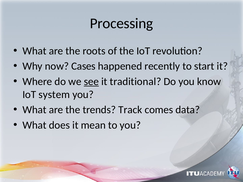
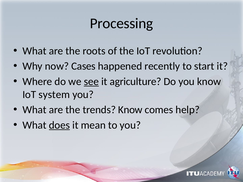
traditional: traditional -> agriculture (136, 82)
trends Track: Track -> Know (130, 110)
data: data -> help (188, 110)
does underline: none -> present (59, 125)
